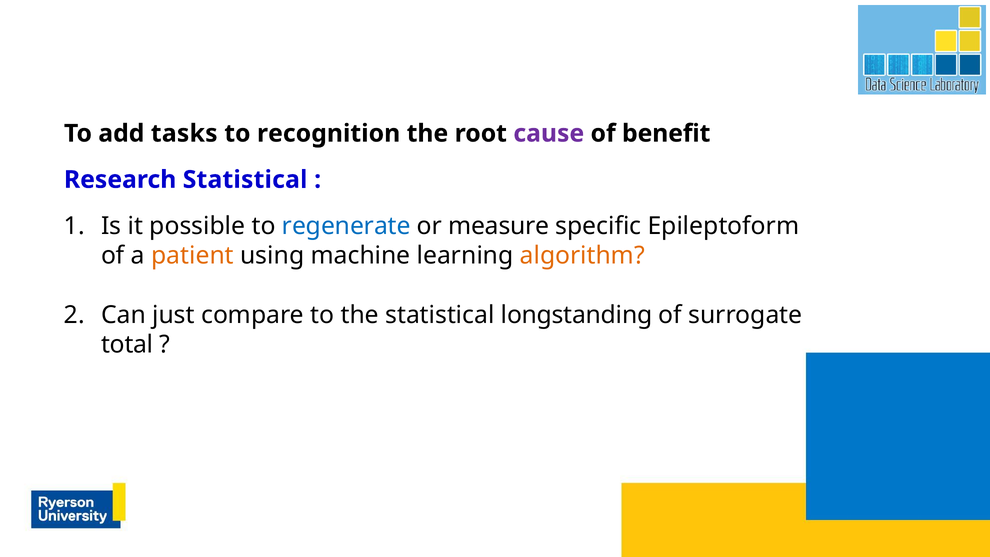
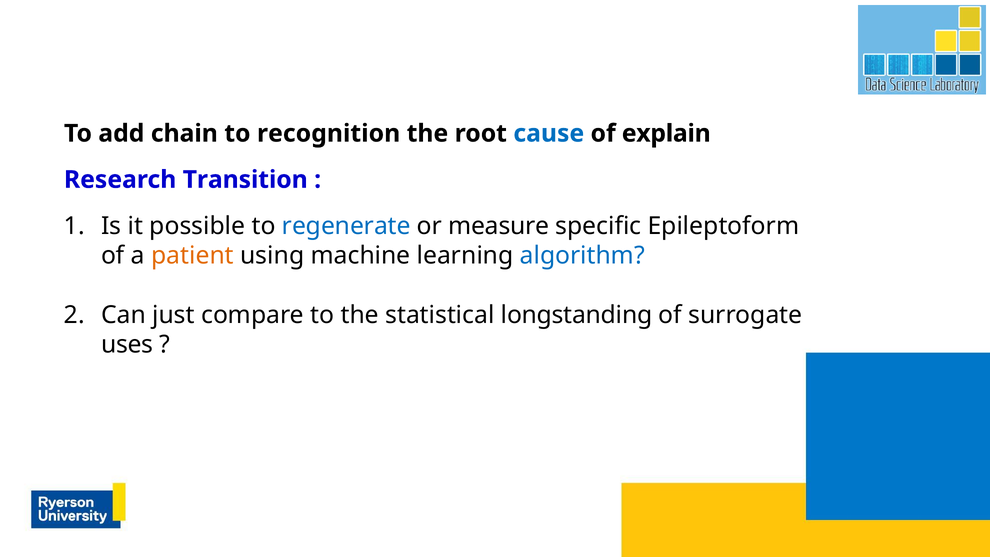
tasks: tasks -> chain (184, 133)
cause colour: purple -> blue (549, 133)
benefit: benefit -> explain (666, 133)
Research Statistical: Statistical -> Transition (245, 180)
algorithm colour: orange -> blue (582, 256)
total: total -> uses (127, 345)
